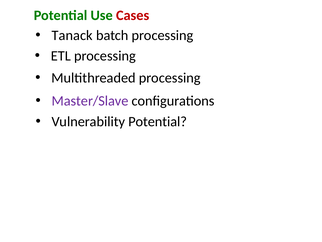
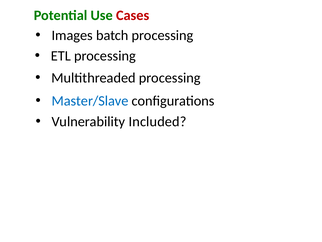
Tanack: Tanack -> Images (72, 35)
Master/Slave colour: purple -> blue (90, 101)
Vulnerability Potential: Potential -> Included (158, 121)
